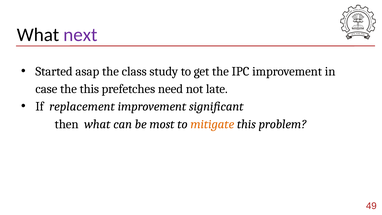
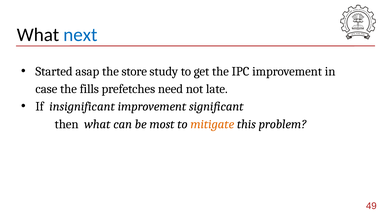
next colour: purple -> blue (80, 35)
class: class -> store (134, 71)
the this: this -> fills (89, 89)
replacement: replacement -> insignificant (82, 106)
